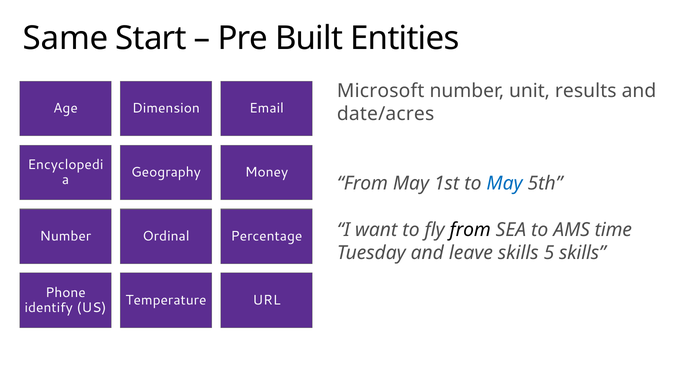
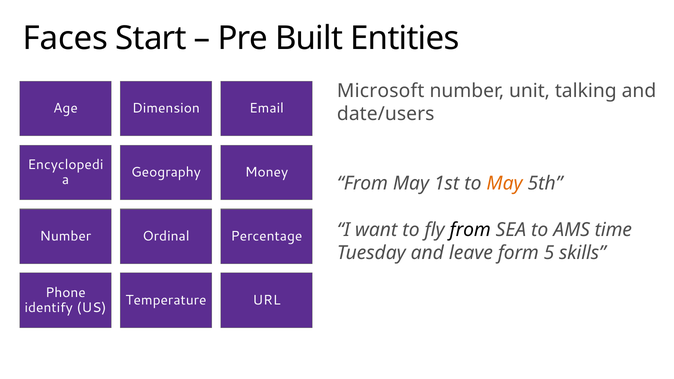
Same: Same -> Faces (66, 39)
results: results -> talking (586, 91)
date/acres: date/acres -> date/users (386, 114)
May colour: blue -> orange (505, 183)
leave skills: skills -> form (518, 253)
